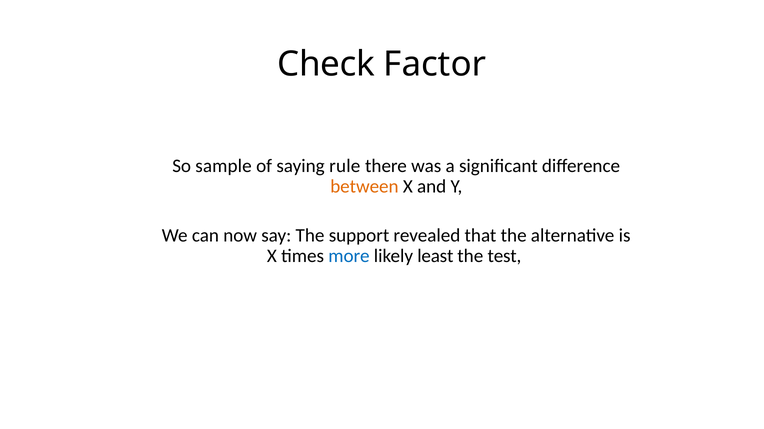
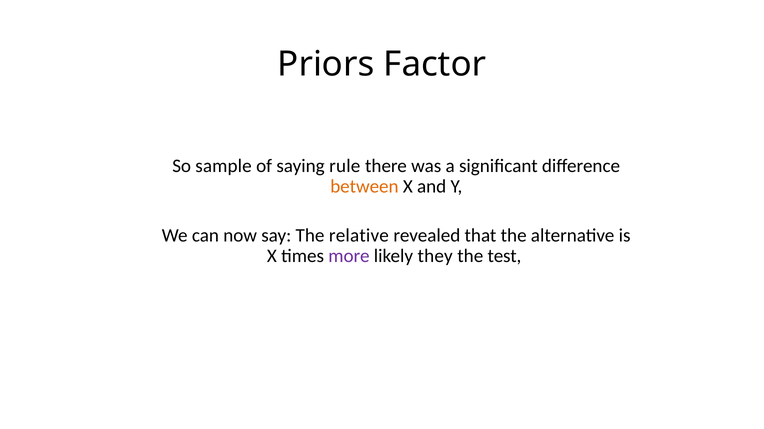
Check: Check -> Priors (326, 64)
support: support -> relative (359, 236)
more colour: blue -> purple (349, 257)
least: least -> they (435, 257)
